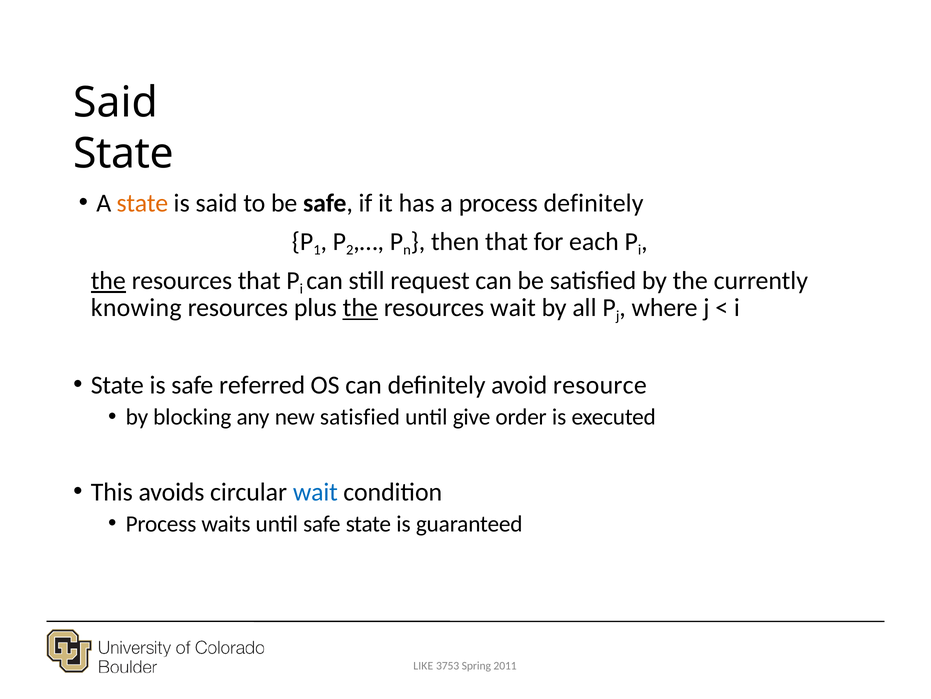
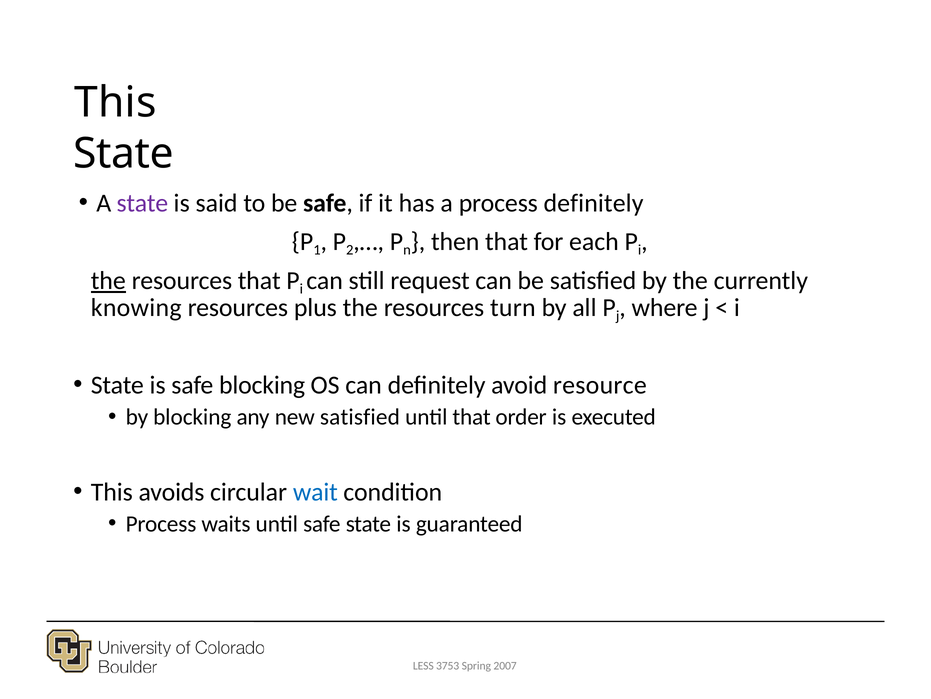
Said: Said -> This (115, 102)
state colour: orange -> purple (142, 203)
the underline: present -> none (360, 308)
resources wait: wait -> turn (513, 308)
safe referred: referred -> blocking (262, 385)
until give: give -> that (472, 417)
LIKE: LIKE -> LESS (423, 665)
2011: 2011 -> 2007 (505, 665)
